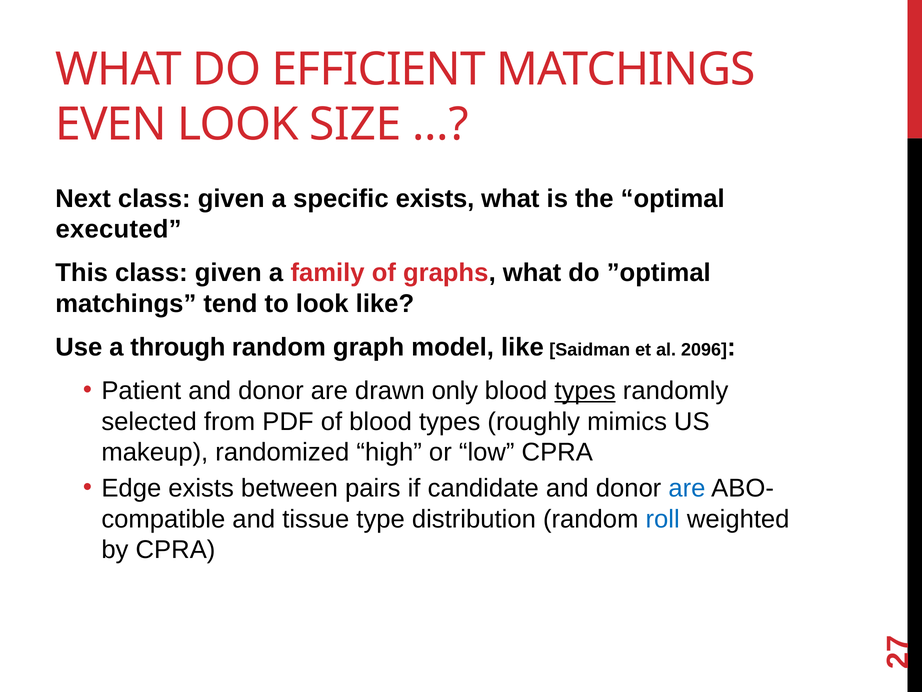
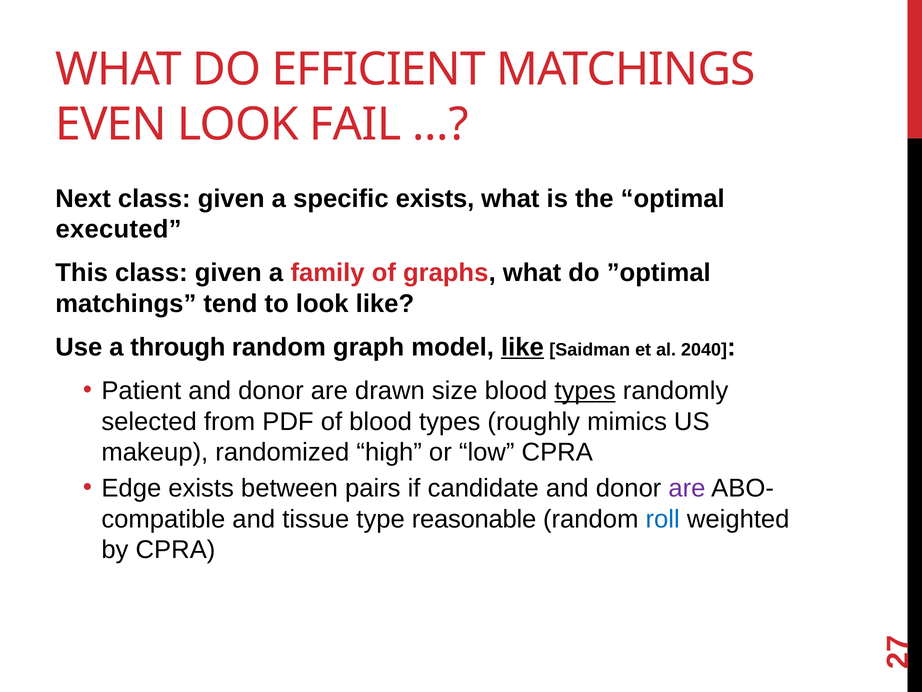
SIZE: SIZE -> FAIL (355, 125)
like underline: none -> present (522, 347)
2096: 2096 -> 2040 (704, 350)
only: only -> size (455, 391)
are colour: blue -> purple (687, 488)
distribution: distribution -> reasonable (474, 519)
